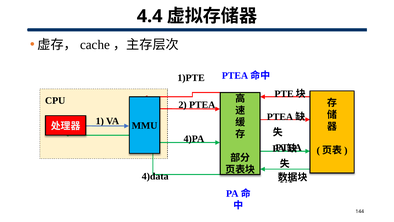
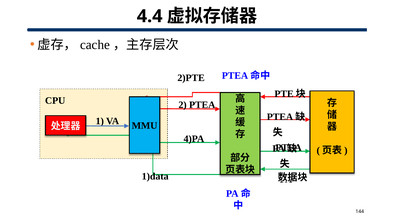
1)PTE: 1)PTE -> 2)PTE (191, 78)
4)data: 4)data -> 1)data (155, 176)
